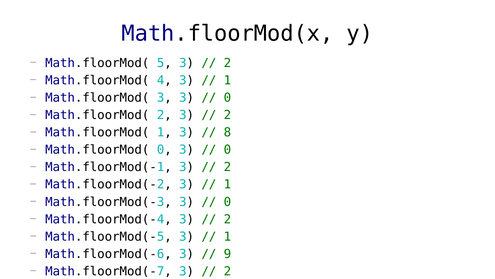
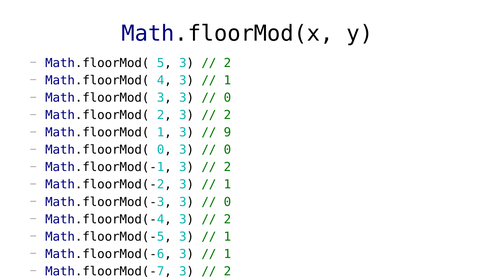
8: 8 -> 9 (227, 132)
9: 9 -> 1 (227, 253)
